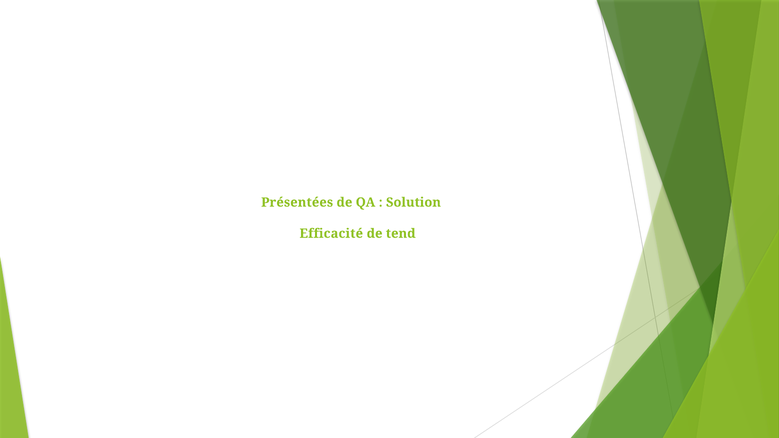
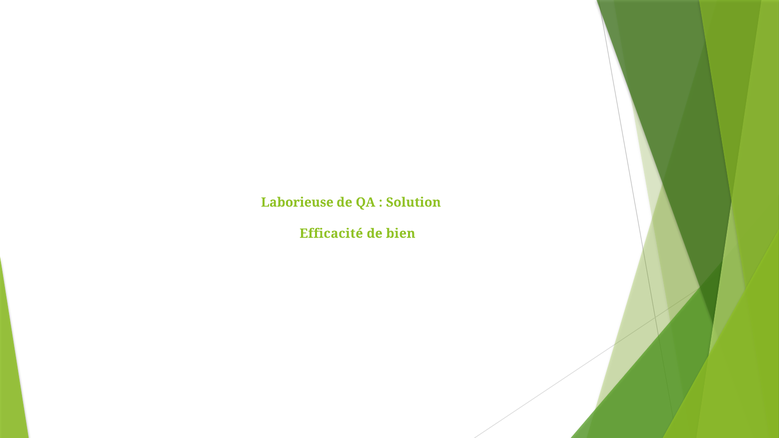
Présentées: Présentées -> Laborieuse (297, 202)
tend: tend -> bien (401, 234)
